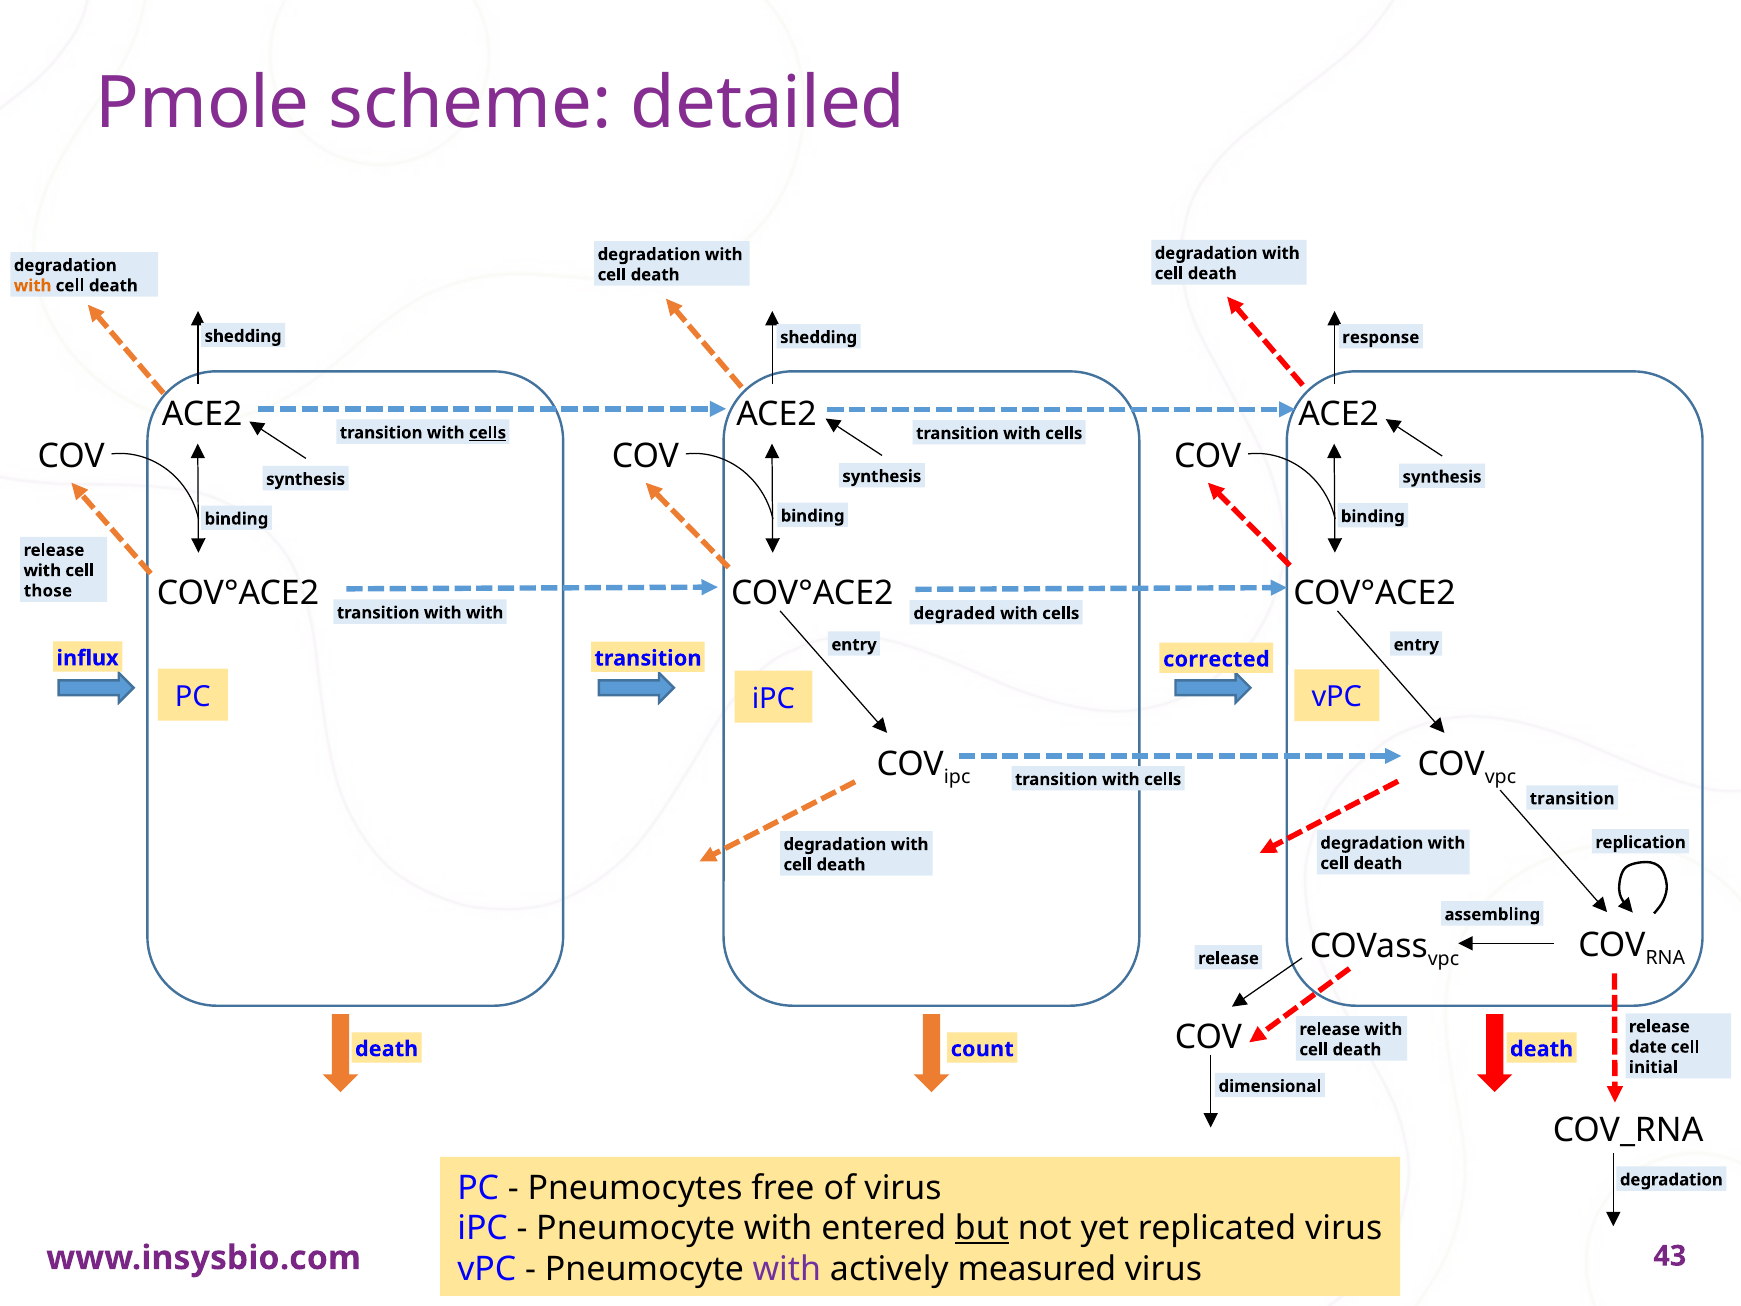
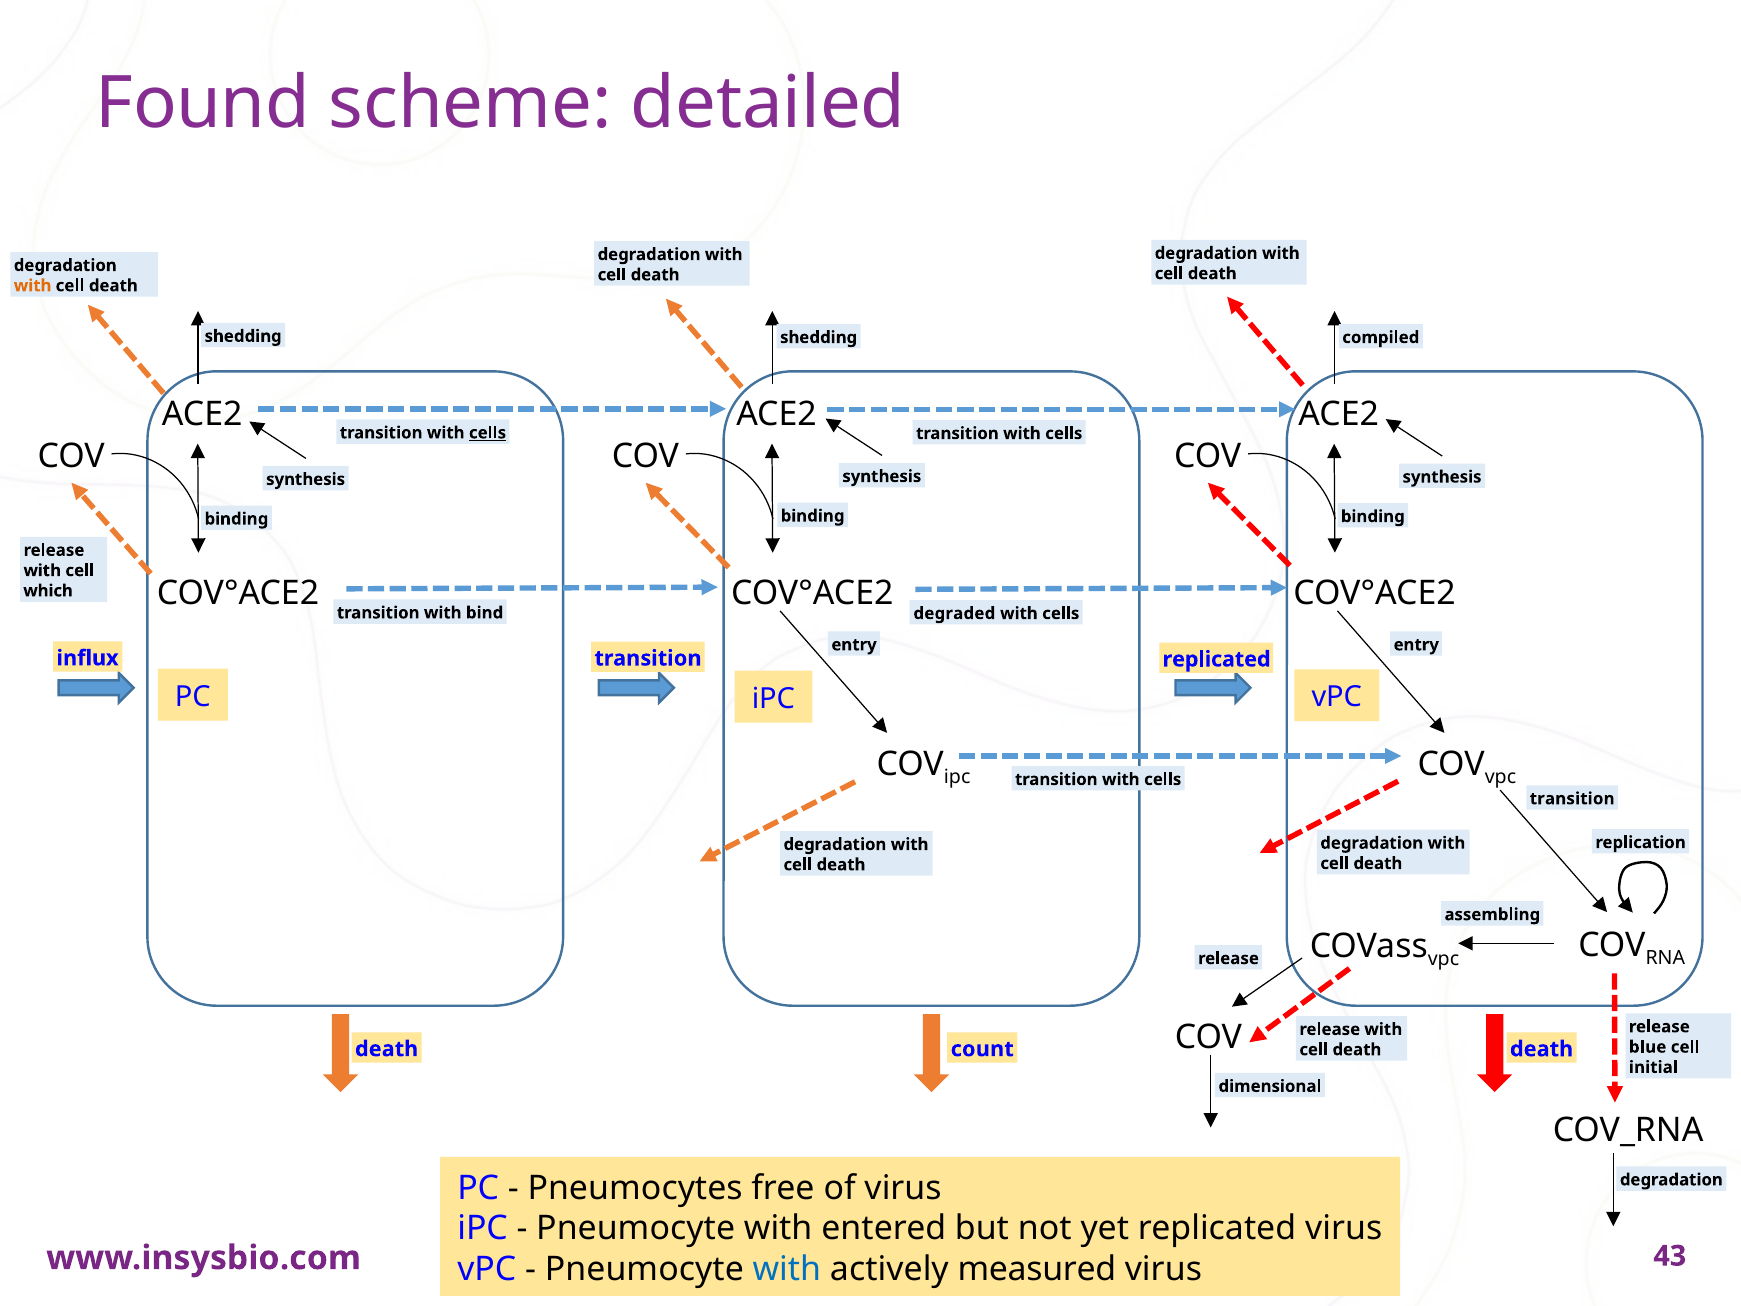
Pmole: Pmole -> Found (203, 104)
response: response -> compiled (1381, 337)
those: those -> which (48, 591)
with with: with -> bind (485, 613)
transition corrected: corrected -> replicated (1217, 659)
date: date -> blue (1648, 1047)
but underline: present -> none (982, 1228)
with colour: purple -> blue (787, 1269)
